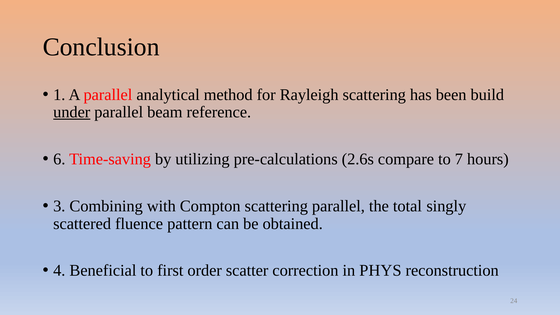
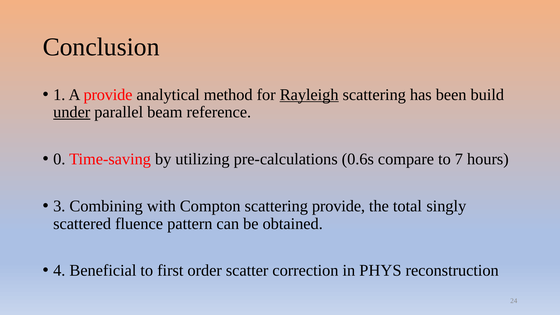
A parallel: parallel -> provide (108, 95)
Rayleigh underline: none -> present (309, 95)
6: 6 -> 0 (59, 159)
2.6s: 2.6s -> 0.6s (358, 159)
scattering parallel: parallel -> provide (338, 206)
